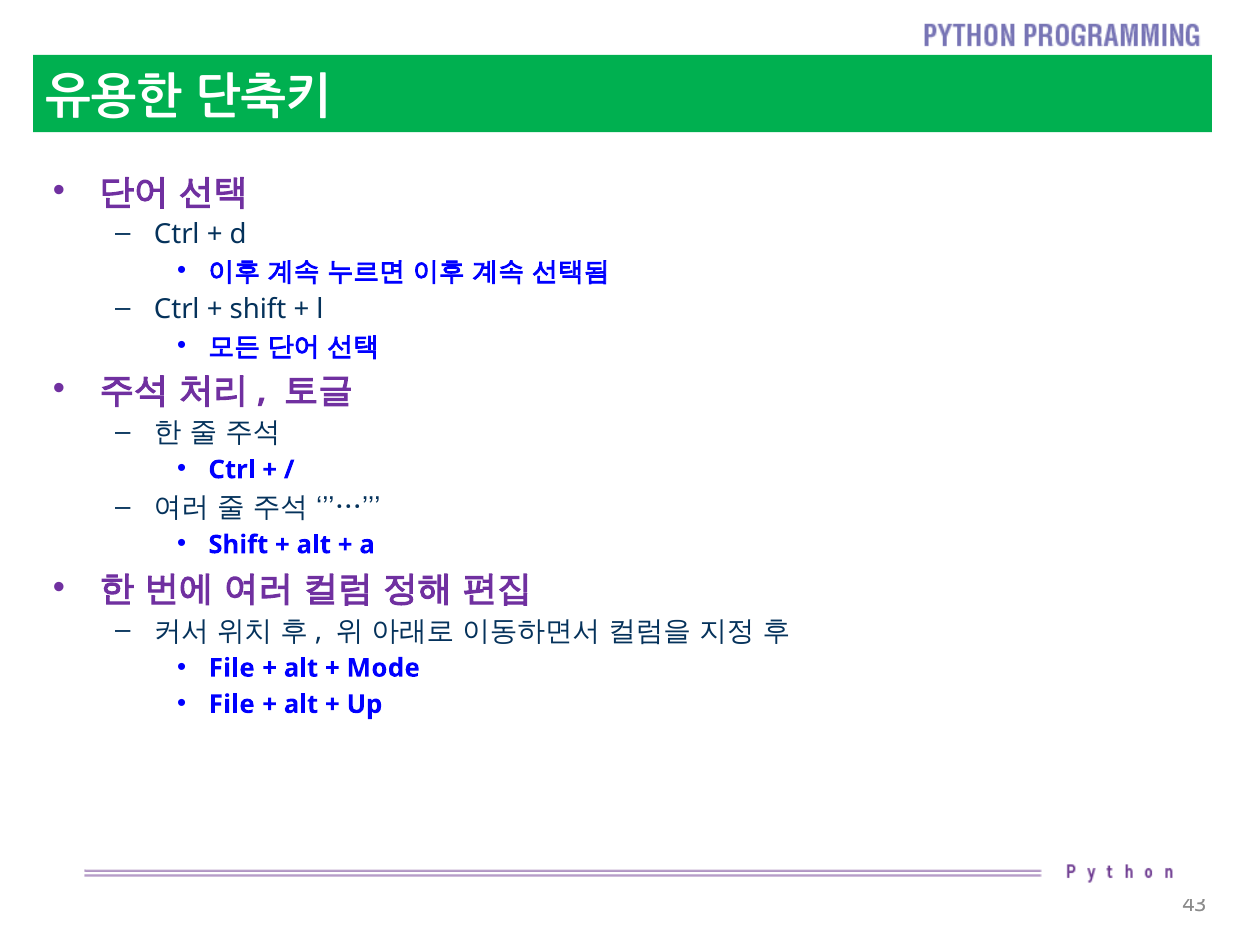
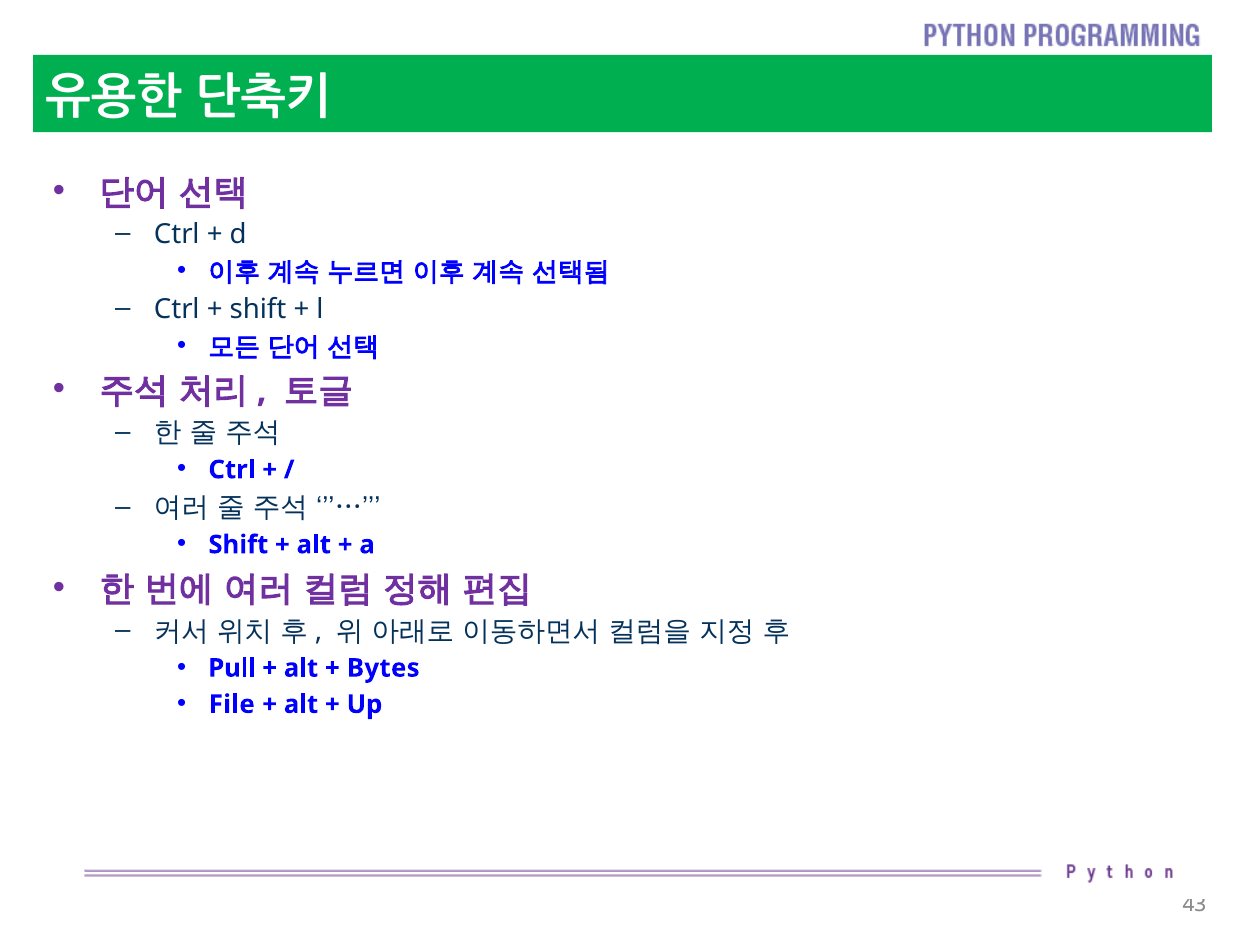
File: File -> Pull (232, 668)
Mode: Mode -> Bytes (383, 668)
